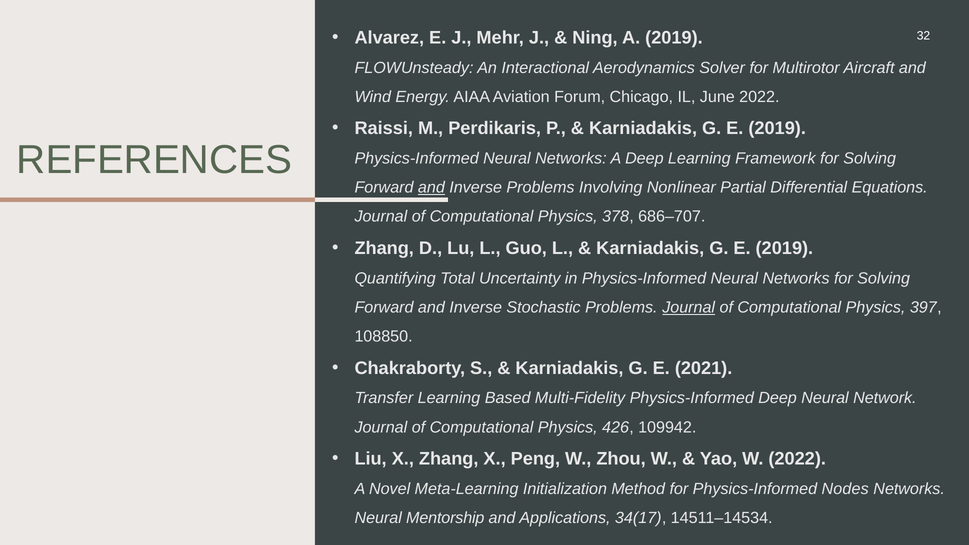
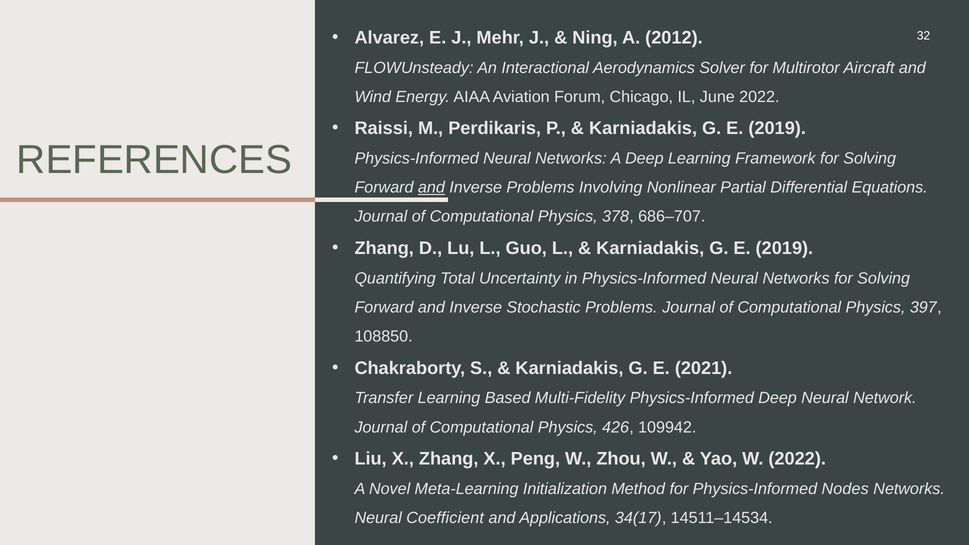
A 2019: 2019 -> 2012 (674, 38)
Journal underline: present -> none (689, 307)
Mentorship: Mentorship -> Coefficient (445, 518)
